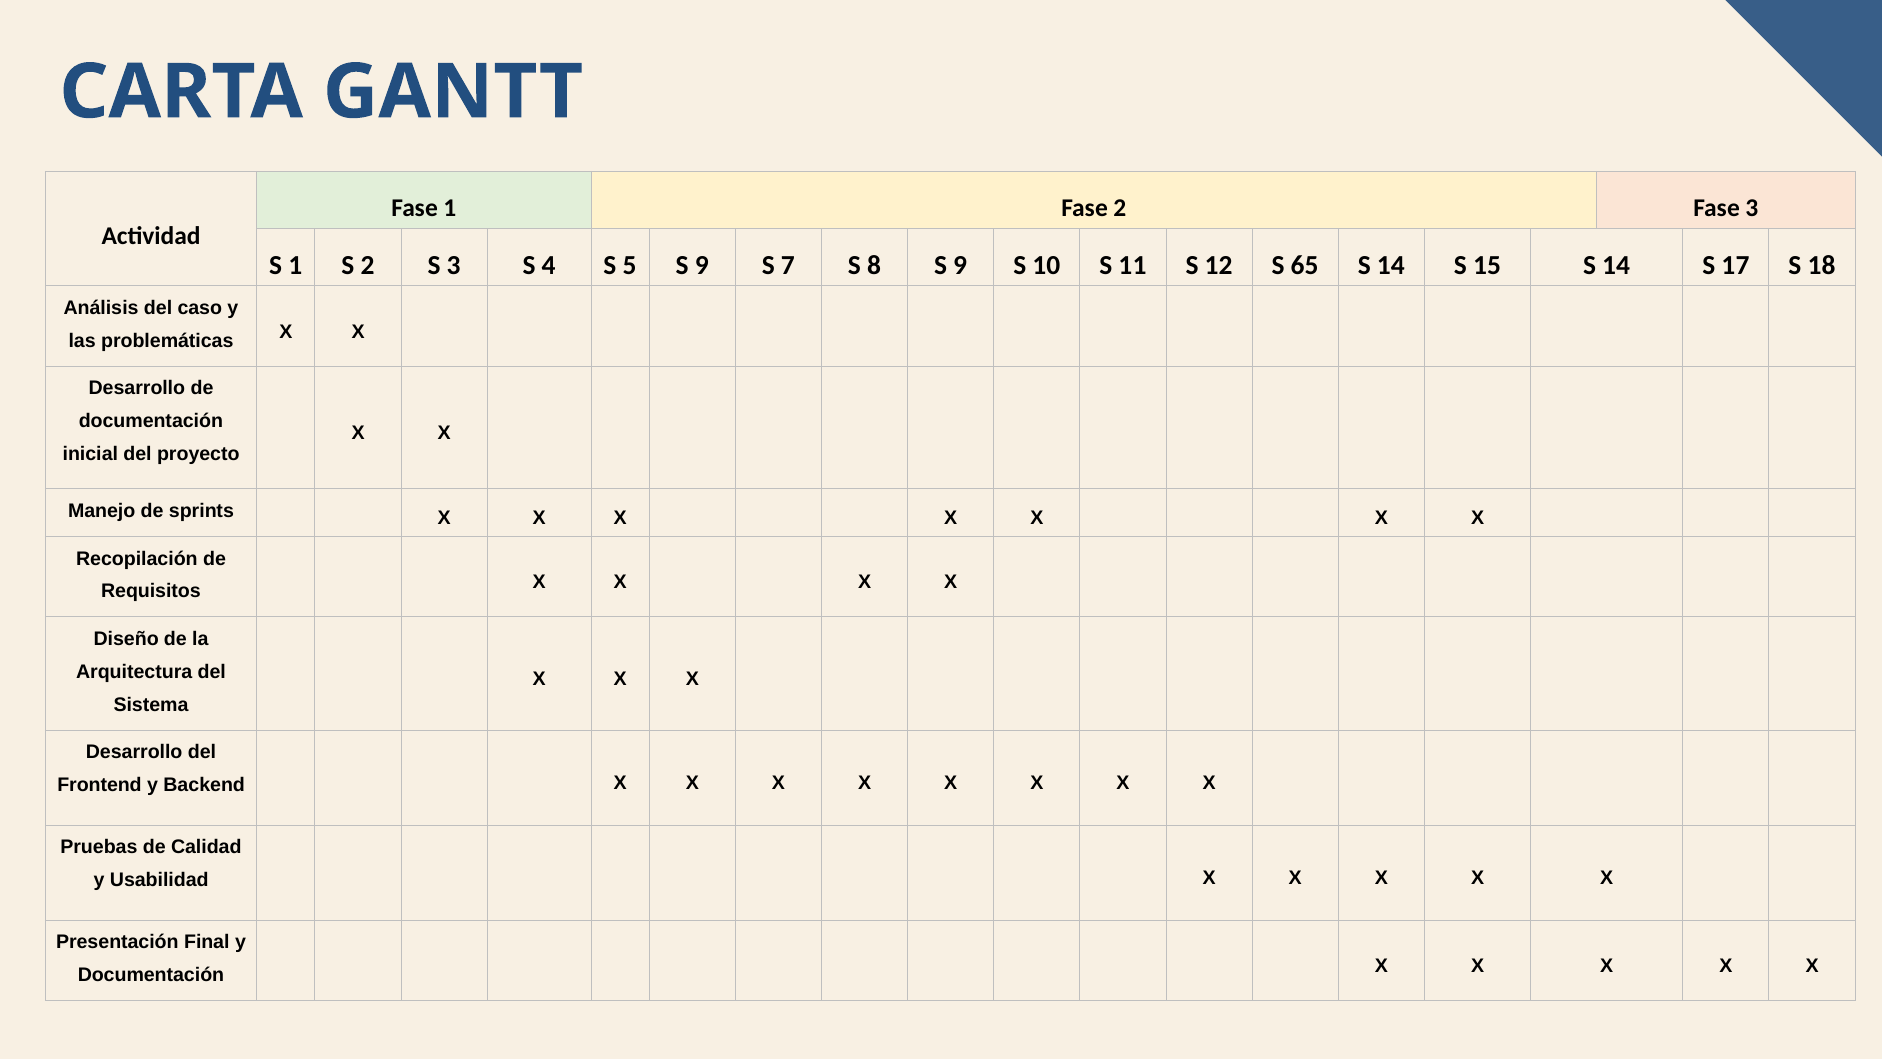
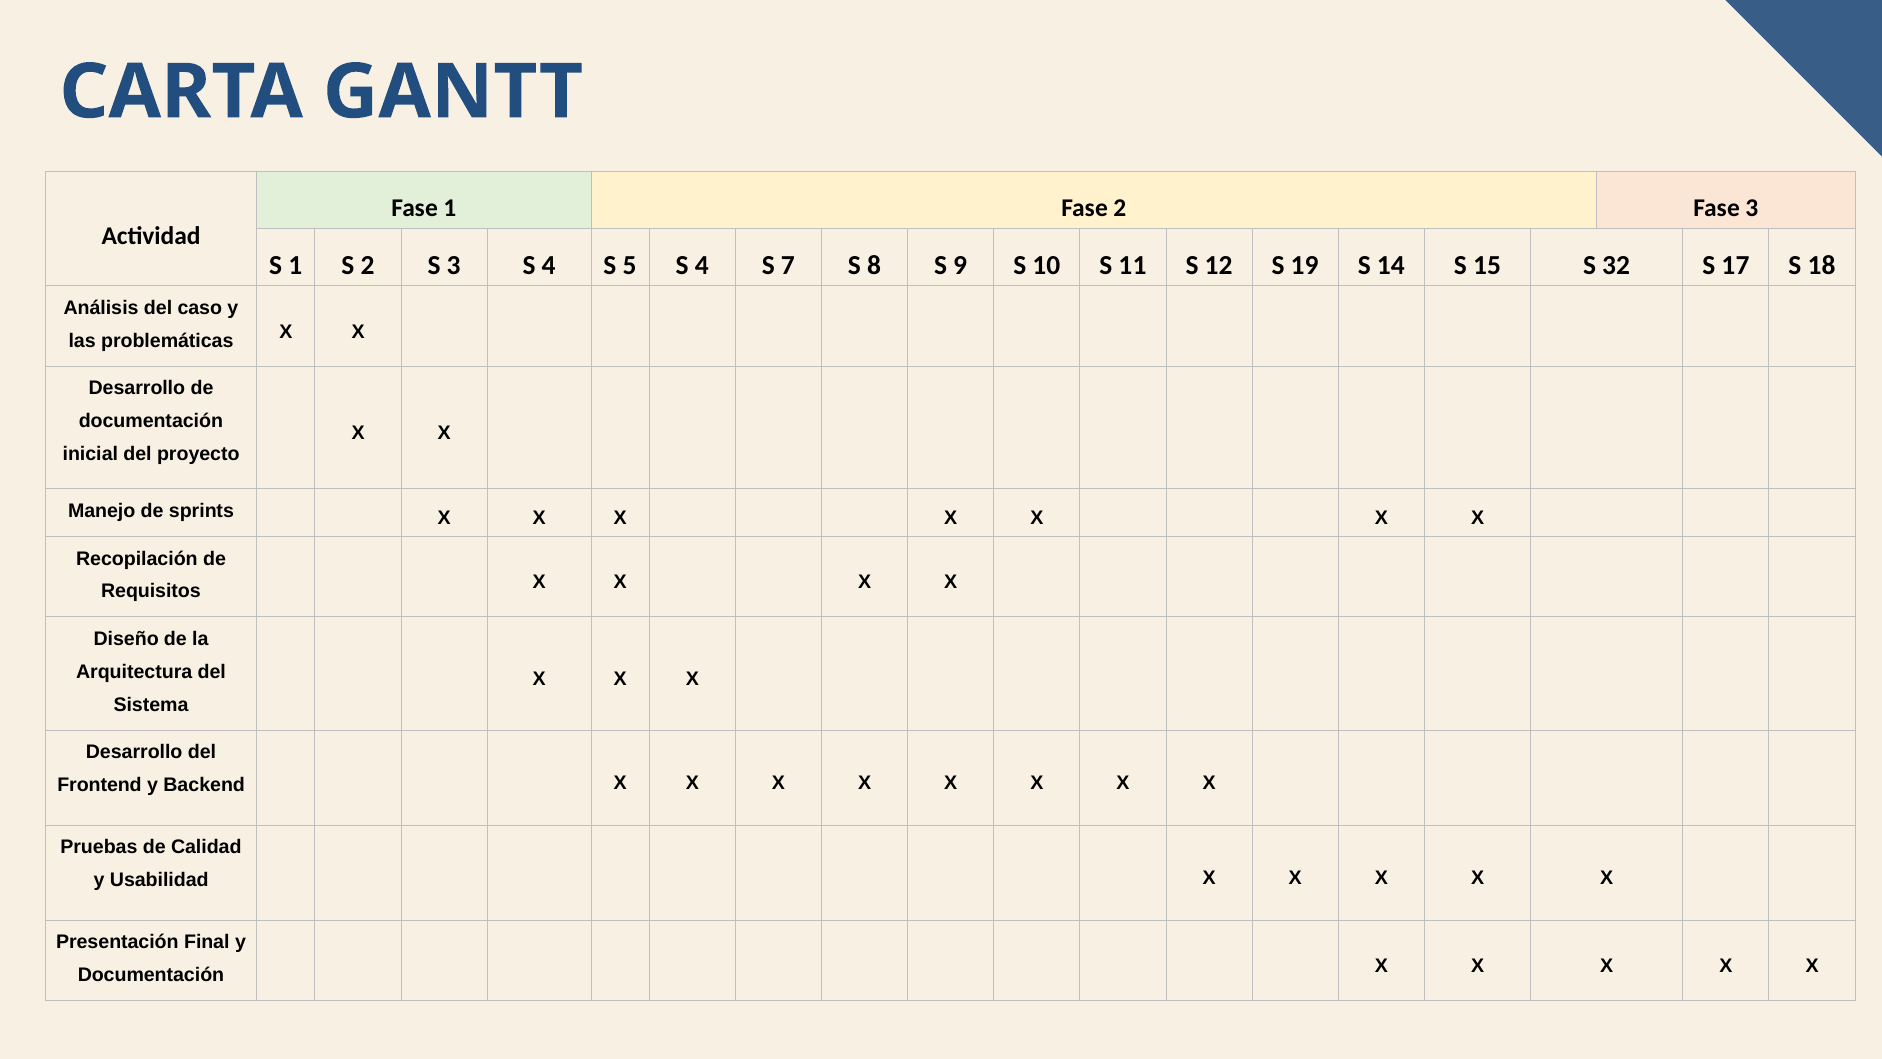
5 S 9: 9 -> 4 (702, 266)
65: 65 -> 19 (1305, 266)
15 S 14: 14 -> 32 (1616, 266)
